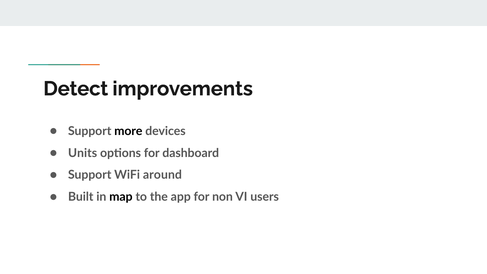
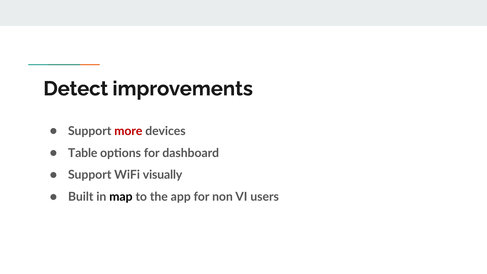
more colour: black -> red (128, 131)
Units: Units -> Table (83, 153)
around: around -> visually (163, 175)
